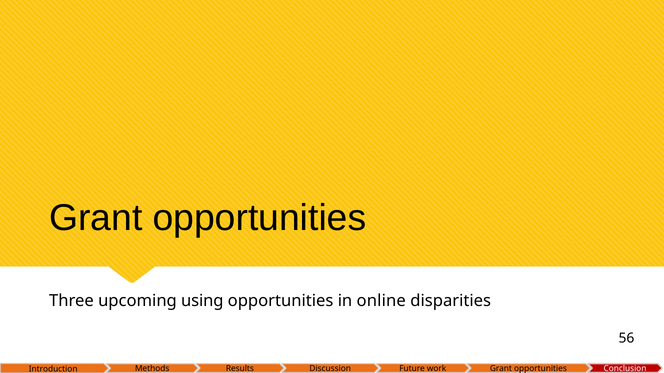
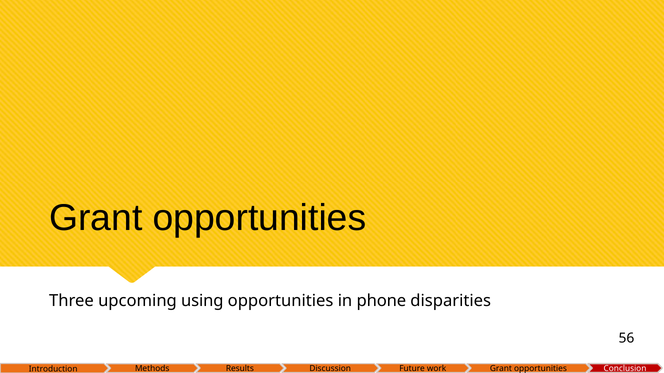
online: online -> phone (381, 301)
